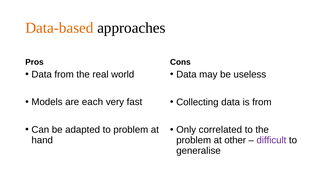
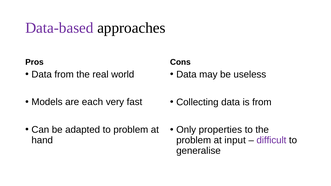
Data-based colour: orange -> purple (59, 28)
correlated: correlated -> properties (220, 130)
other: other -> input (235, 140)
